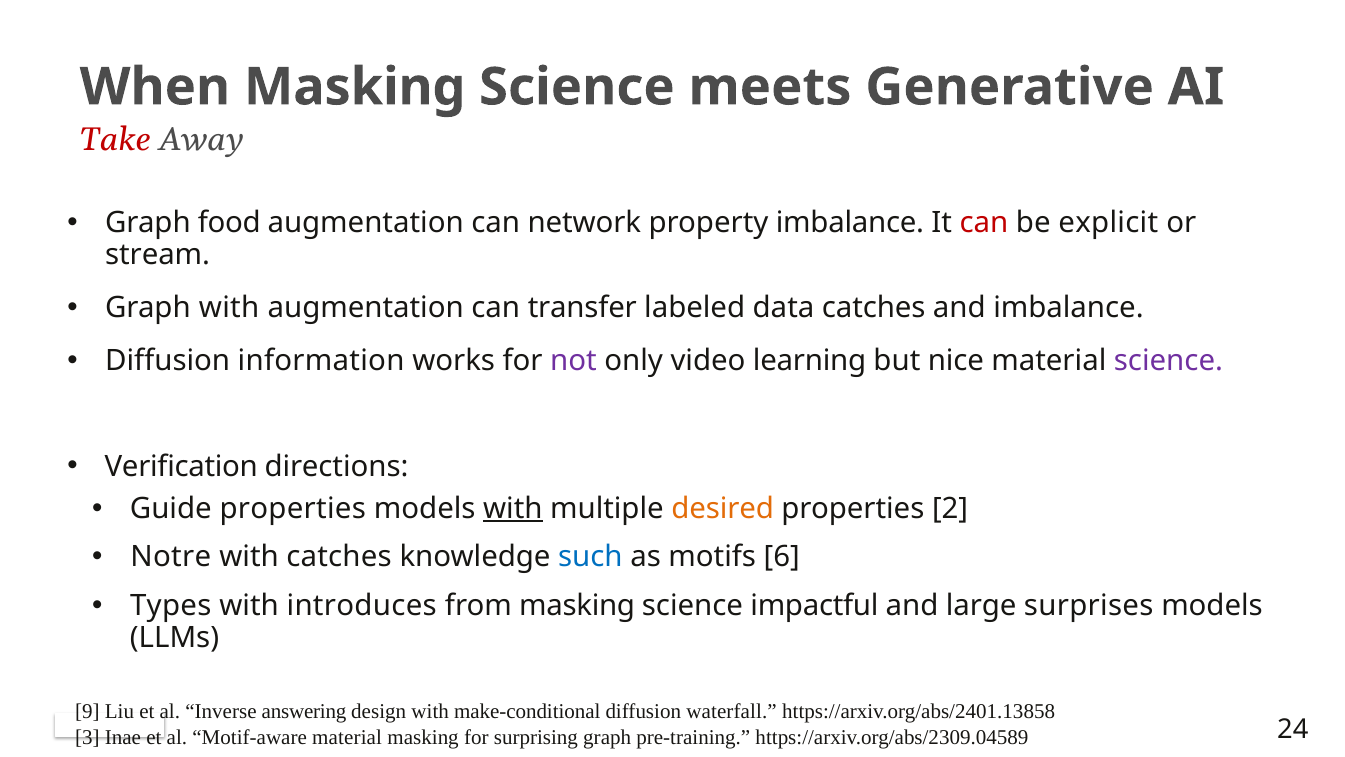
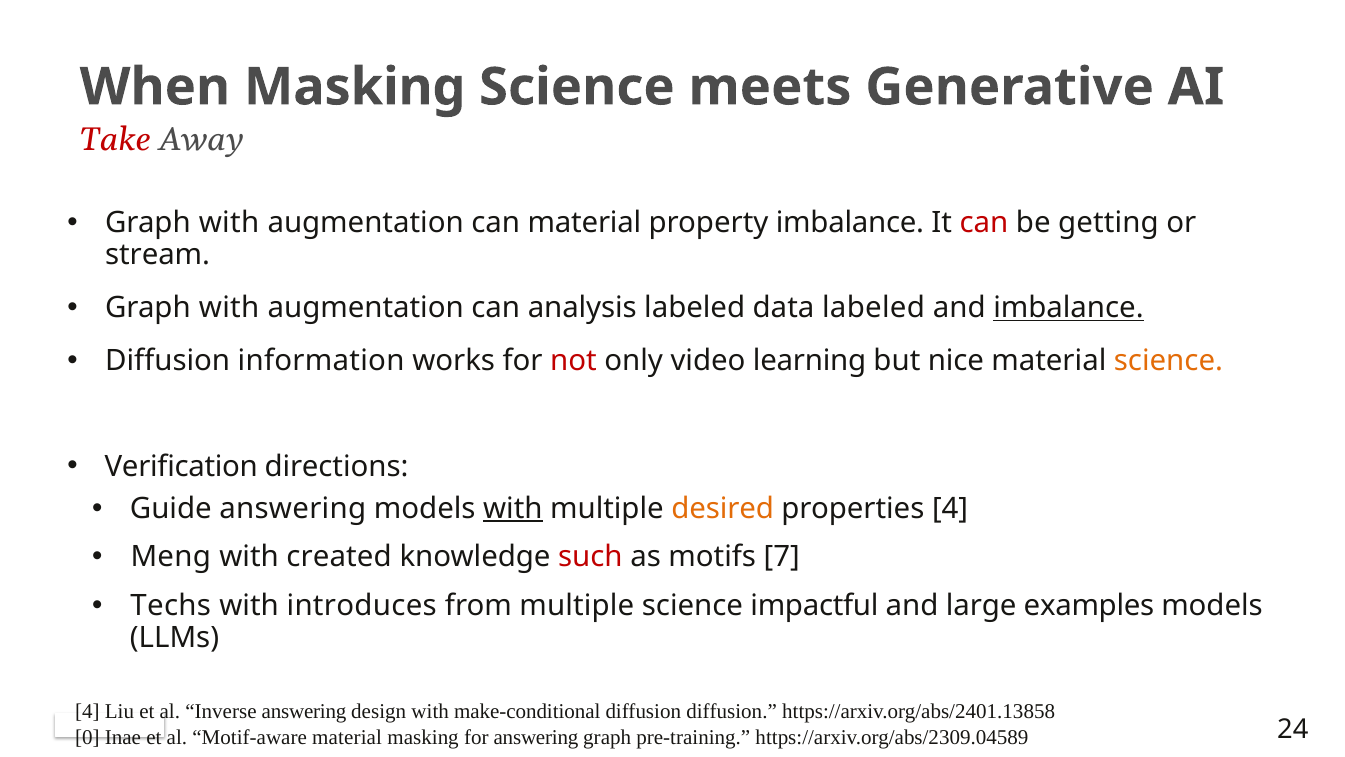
food: food -> with (229, 223)
can network: network -> material (584, 223)
explicit: explicit -> getting (1108, 223)
transfer: transfer -> analysis (582, 308)
data catches: catches -> labeled (874, 308)
imbalance underline: none -> present (1069, 308)
not colour: purple -> red (574, 360)
science colour: purple -> orange (1168, 360)
Guide properties: properties -> answering (293, 508)
properties 2: 2 -> 4 (950, 508)
Notre: Notre -> Meng (171, 557)
with catches: catches -> created (339, 557)
such colour: blue -> red (590, 557)
6: 6 -> 7 (782, 557)
Types: Types -> Techs (171, 605)
from masking: masking -> multiple (577, 605)
surprises: surprises -> examples (1089, 605)
9: 9 -> 4 (87, 711)
diffusion waterfall: waterfall -> diffusion (732, 711)
3: 3 -> 0 (87, 737)
for surprising: surprising -> answering (536, 737)
